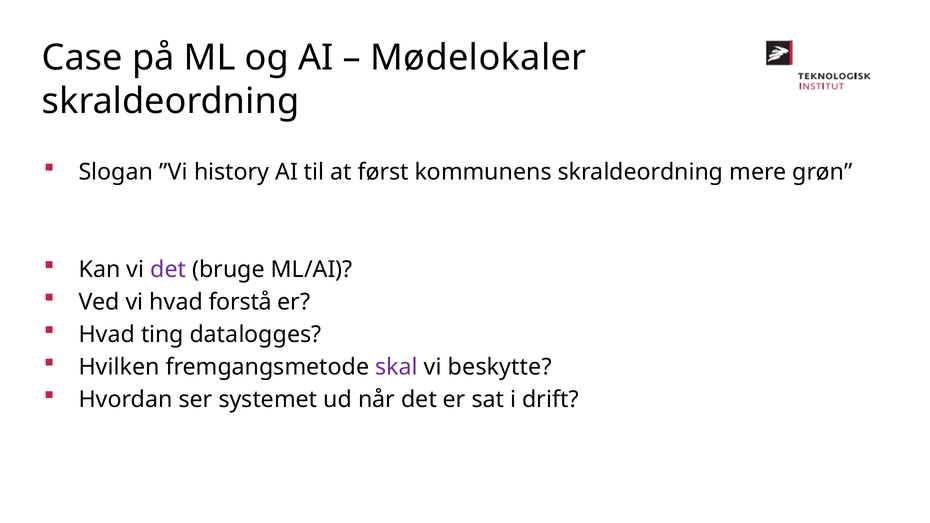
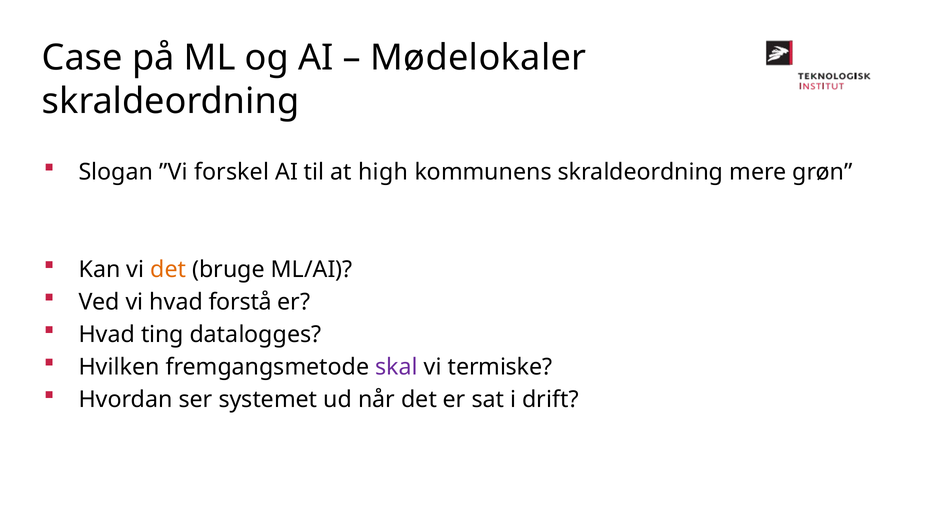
history: history -> forskel (232, 172)
først: først -> high (383, 172)
det colour: purple -> orange (168, 270)
beskytte: beskytte -> termiske (500, 367)
